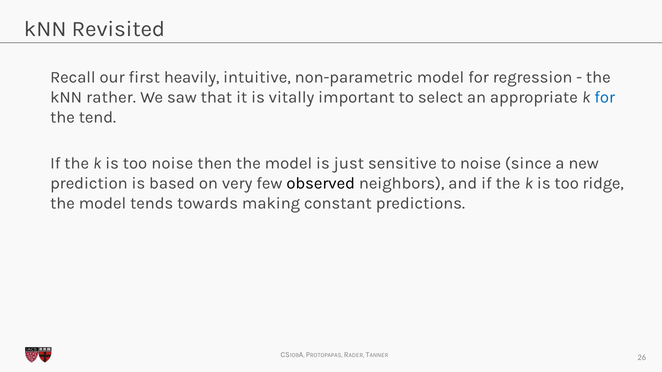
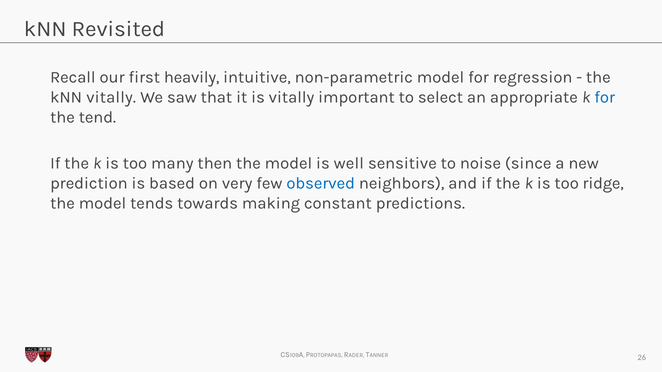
kNN rather: rather -> vitally (111, 97)
too noise: noise -> many (172, 164)
just: just -> well (349, 164)
observed colour: black -> blue (321, 183)
